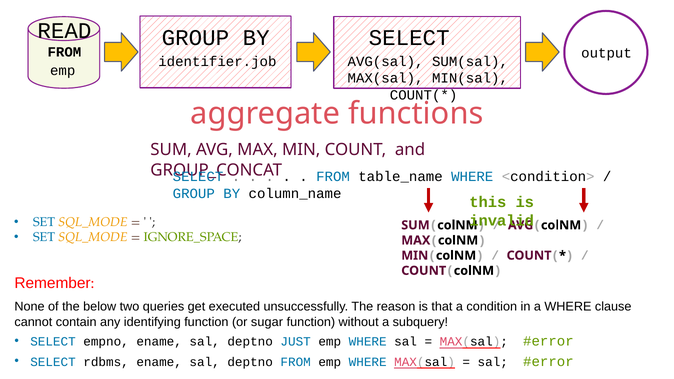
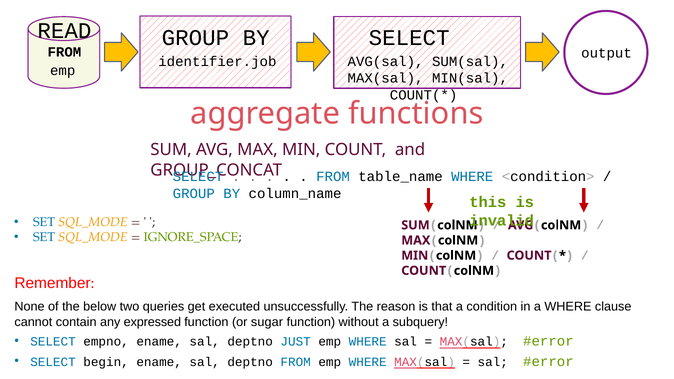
identifying: identifying -> expressed (152, 322)
rdbms: rdbms -> begin (106, 362)
